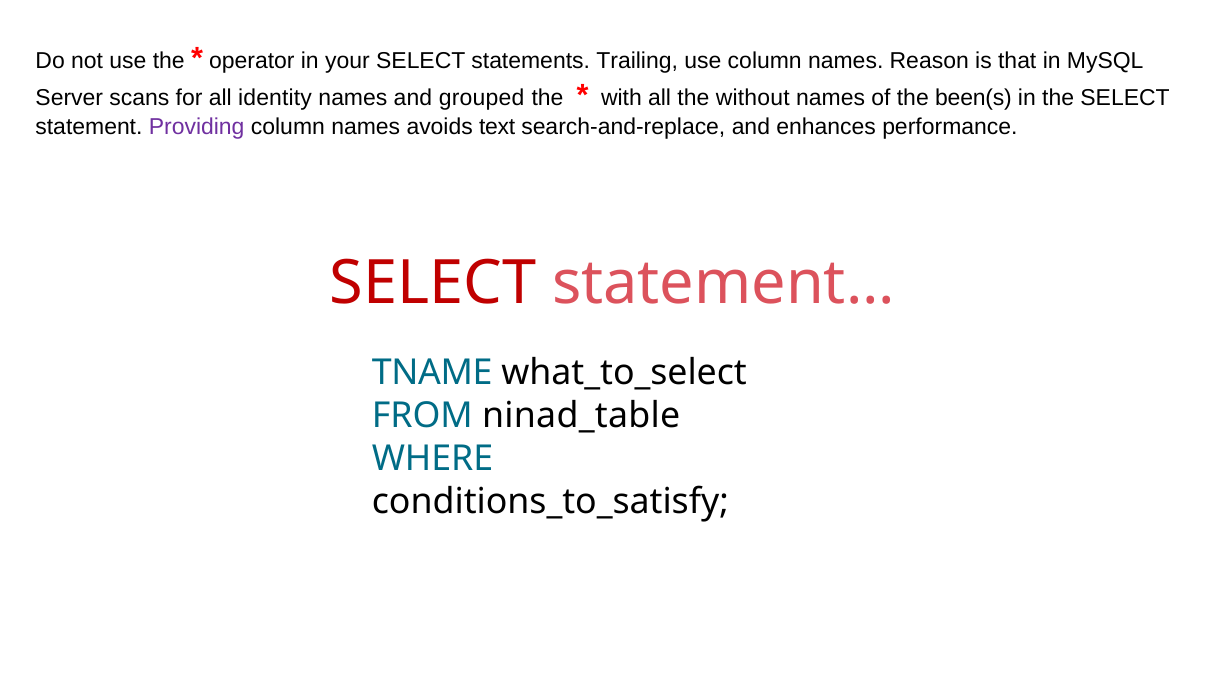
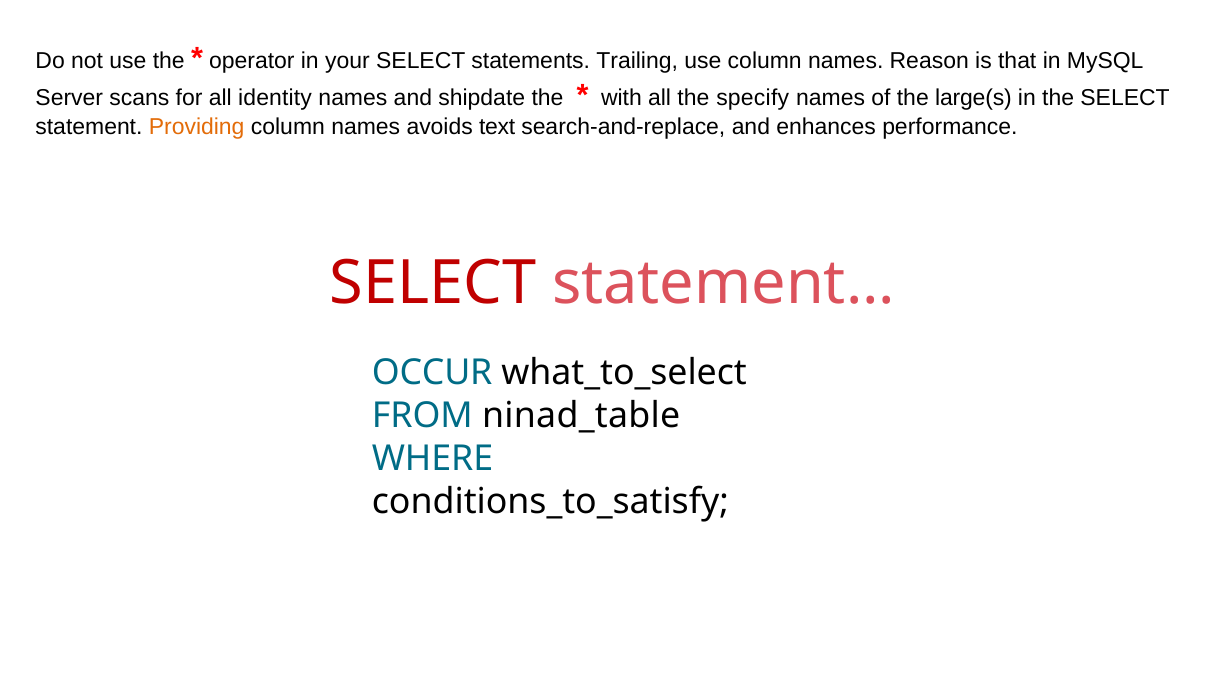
grouped: grouped -> shipdate (482, 98)
without: without -> specify (753, 98)
been(s: been(s -> large(s (973, 98)
Providing colour: purple -> orange (197, 127)
TNAME: TNAME -> OCCUR (432, 373)
